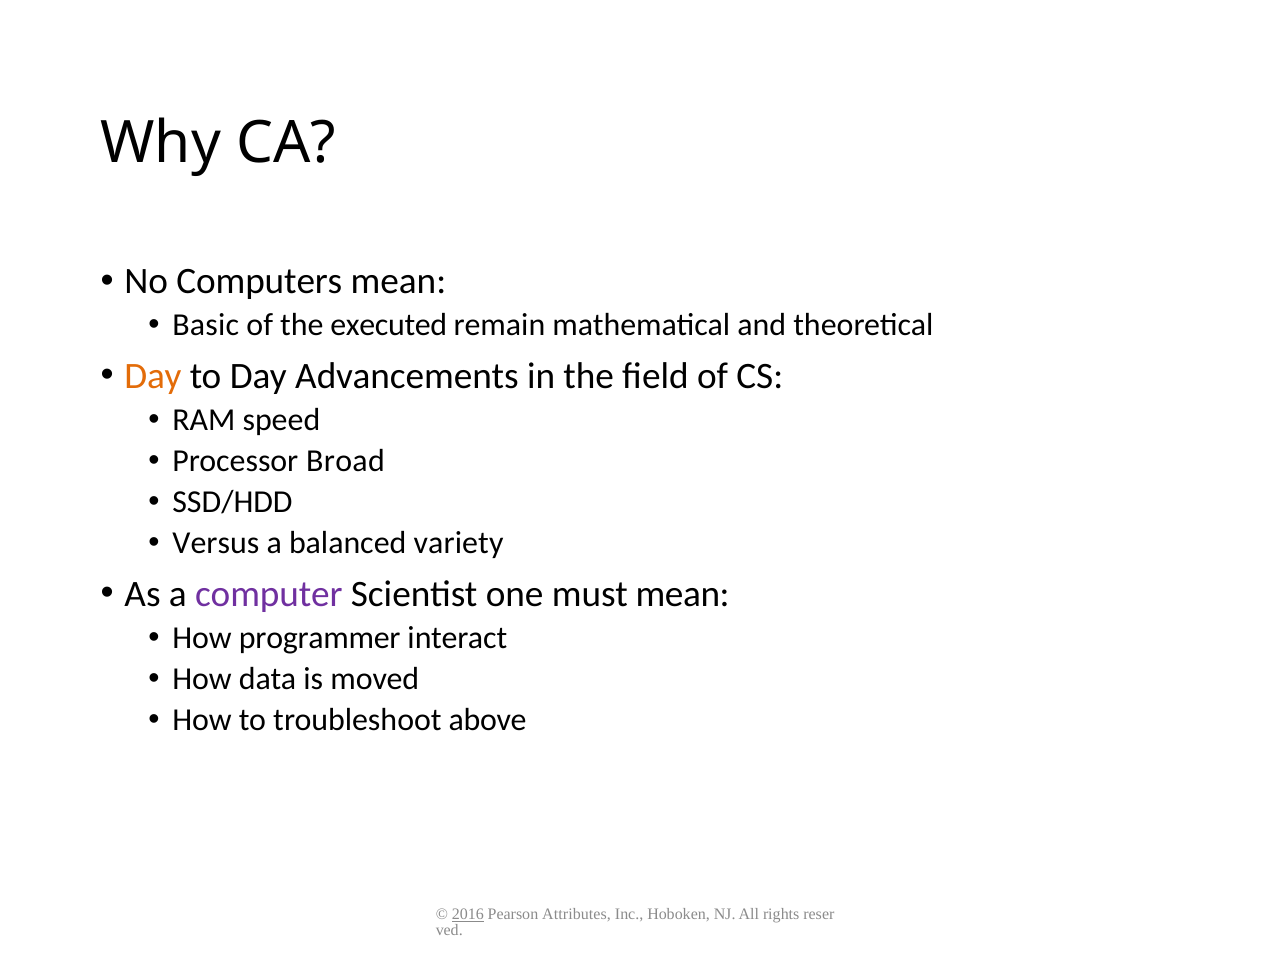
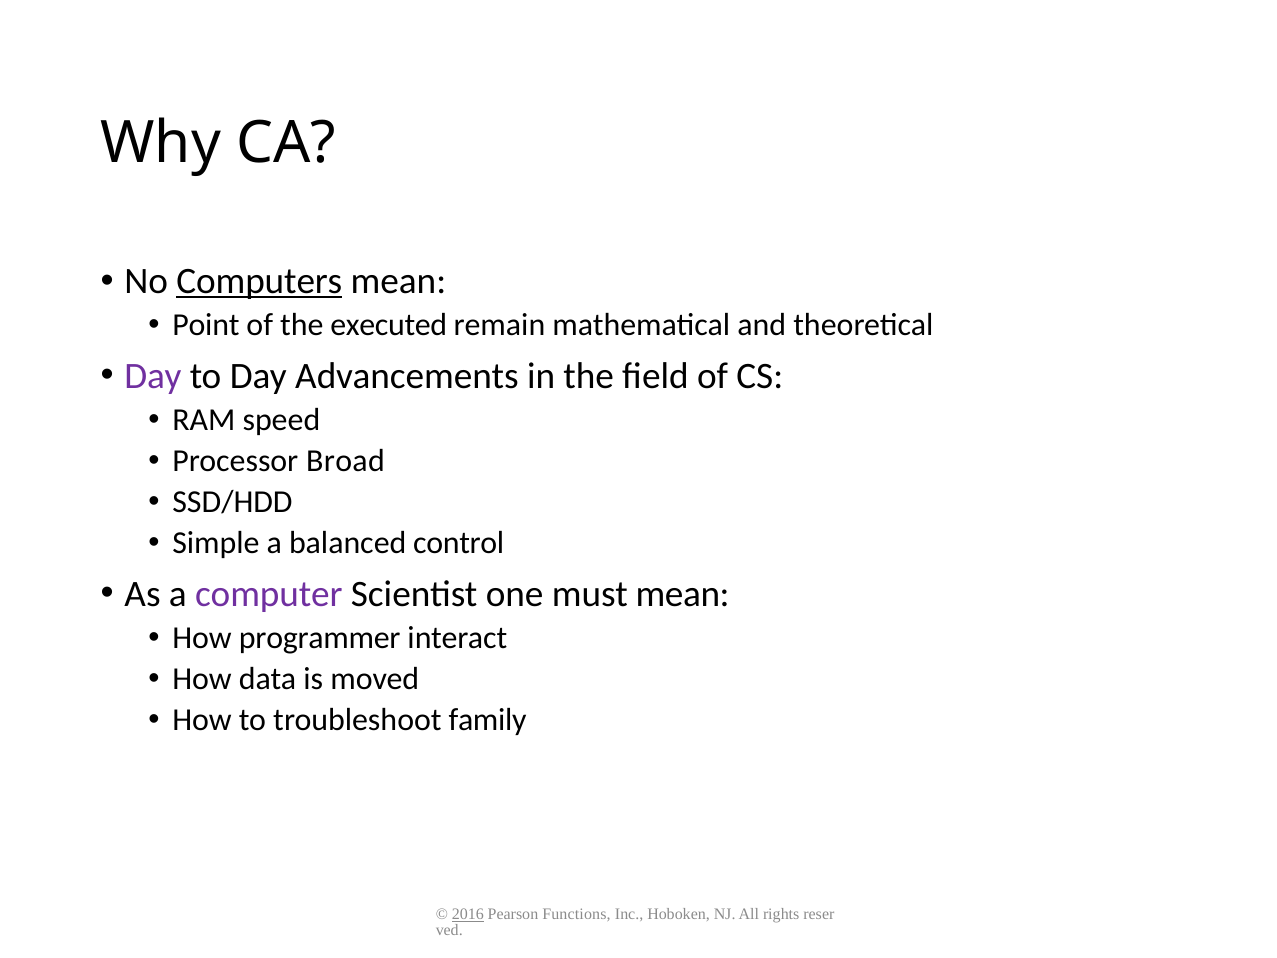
Computers underline: none -> present (259, 281)
Basic: Basic -> Point (206, 325)
Day colour: orange -> purple (153, 376)
Versus: Versus -> Simple (216, 543)
variety: variety -> control (459, 543)
above: above -> family (488, 720)
Attributes: Attributes -> Functions (577, 914)
